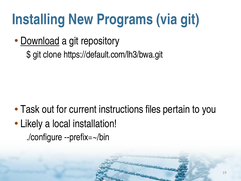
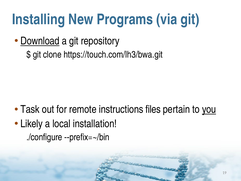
https://default.com/lh3/bwa.git: https://default.com/lh3/bwa.git -> https://touch.com/lh3/bwa.git (113, 55)
current: current -> remote (83, 109)
you underline: none -> present (209, 109)
